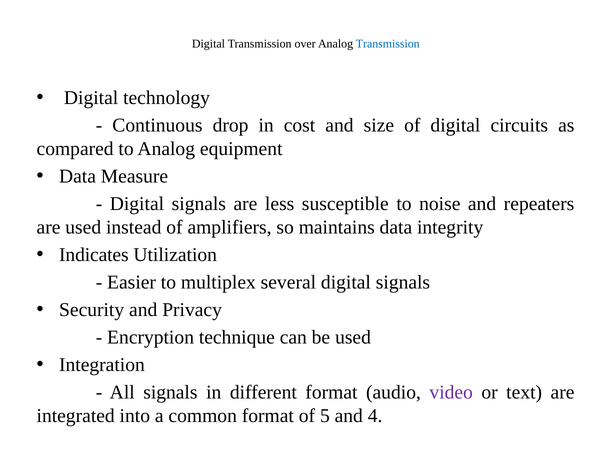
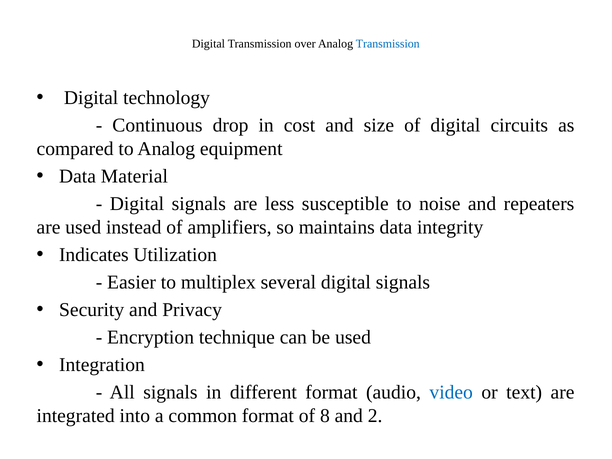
Measure: Measure -> Material (134, 176)
video colour: purple -> blue (451, 392)
5: 5 -> 8 (325, 416)
4: 4 -> 2 (375, 416)
